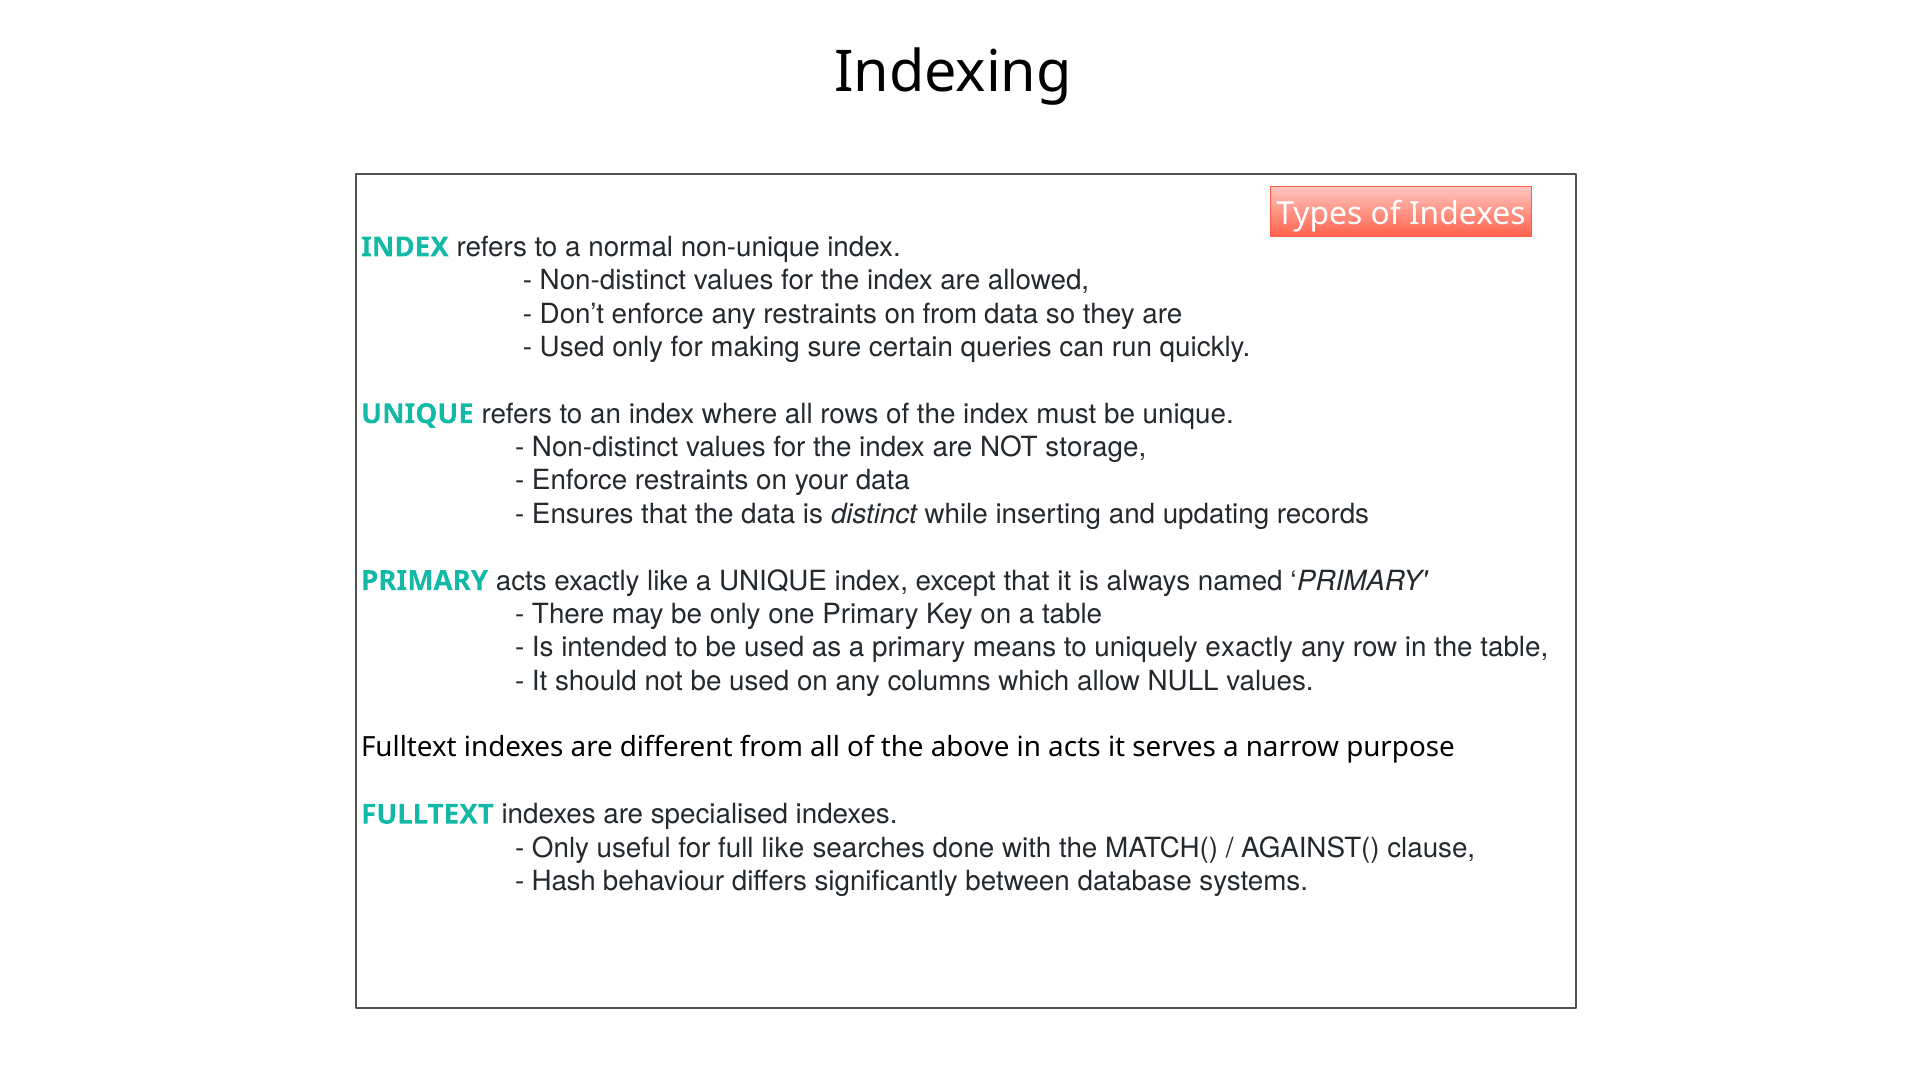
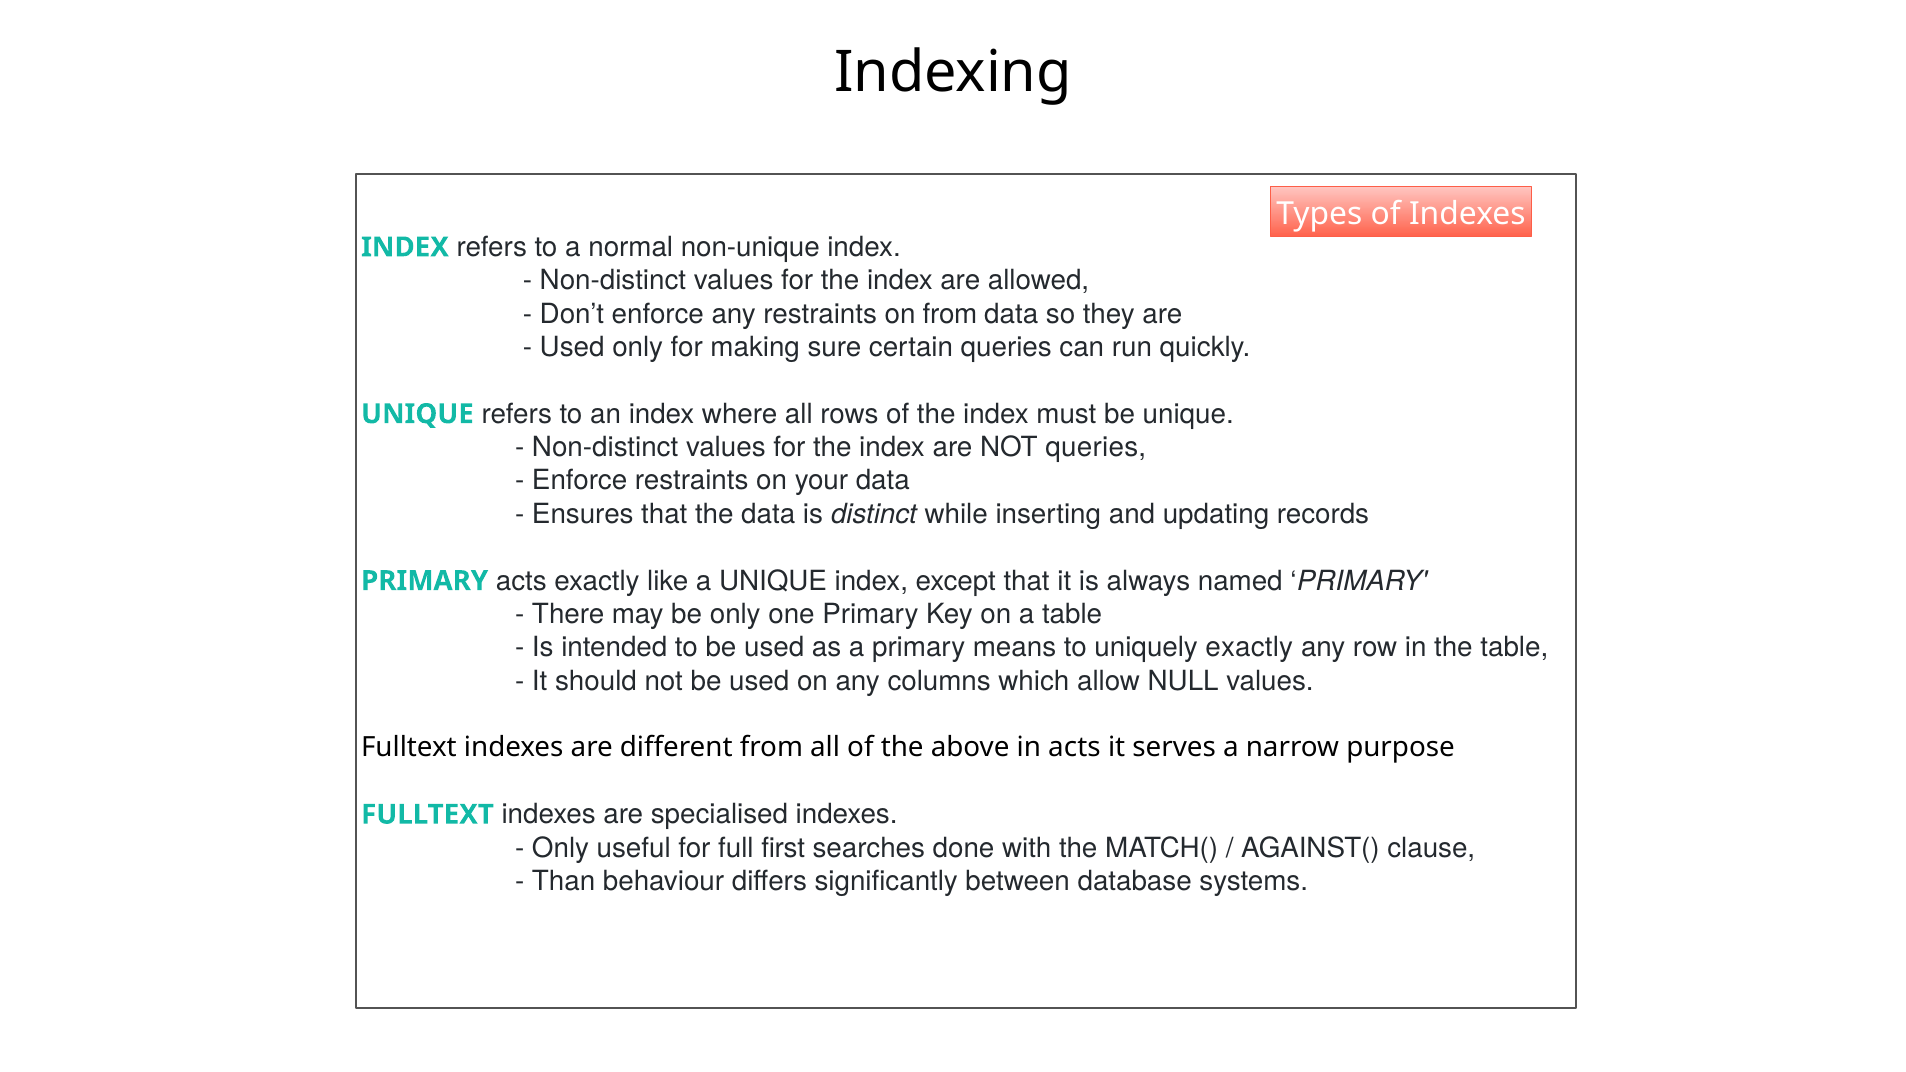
NOT storage: storage -> queries (1096, 447)
full like: like -> first (783, 848)
Hash: Hash -> Than (564, 881)
